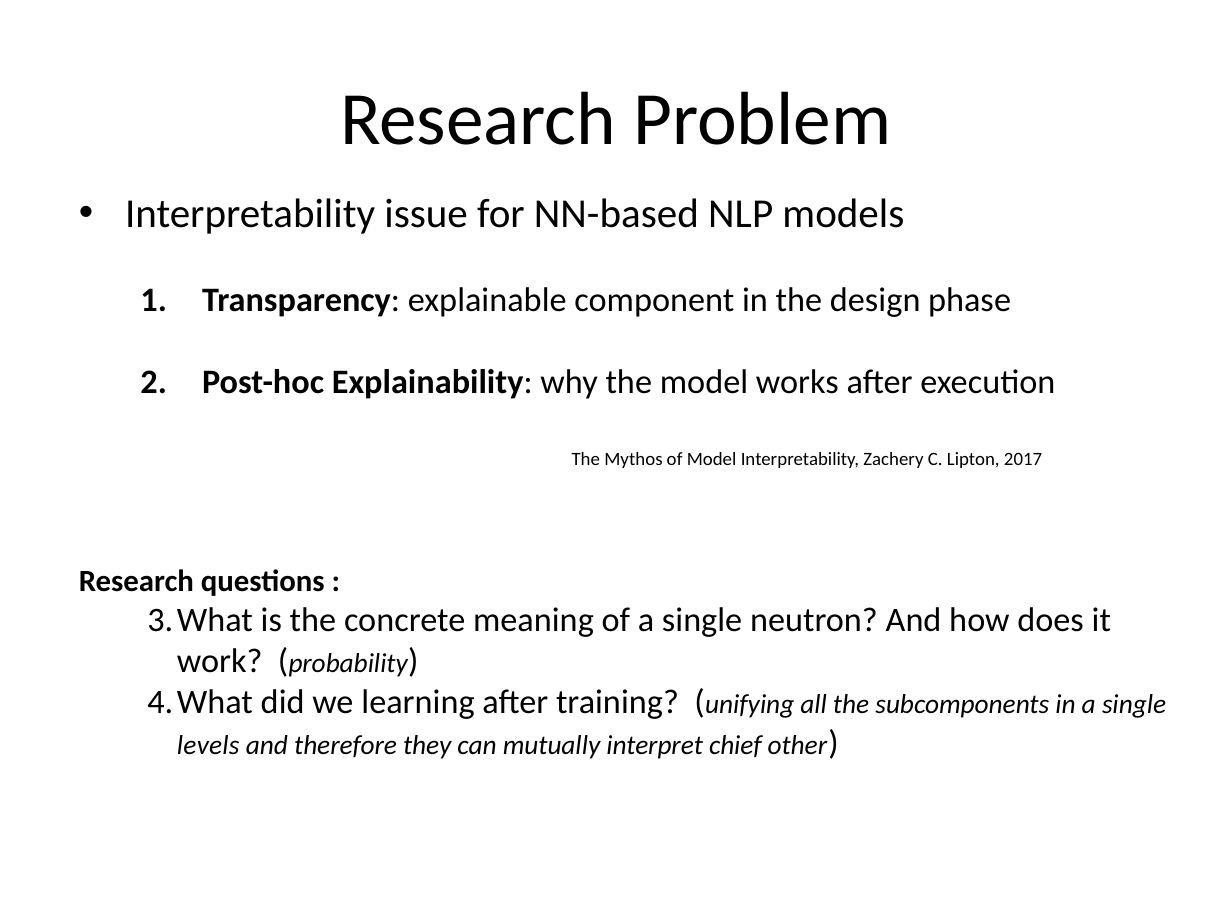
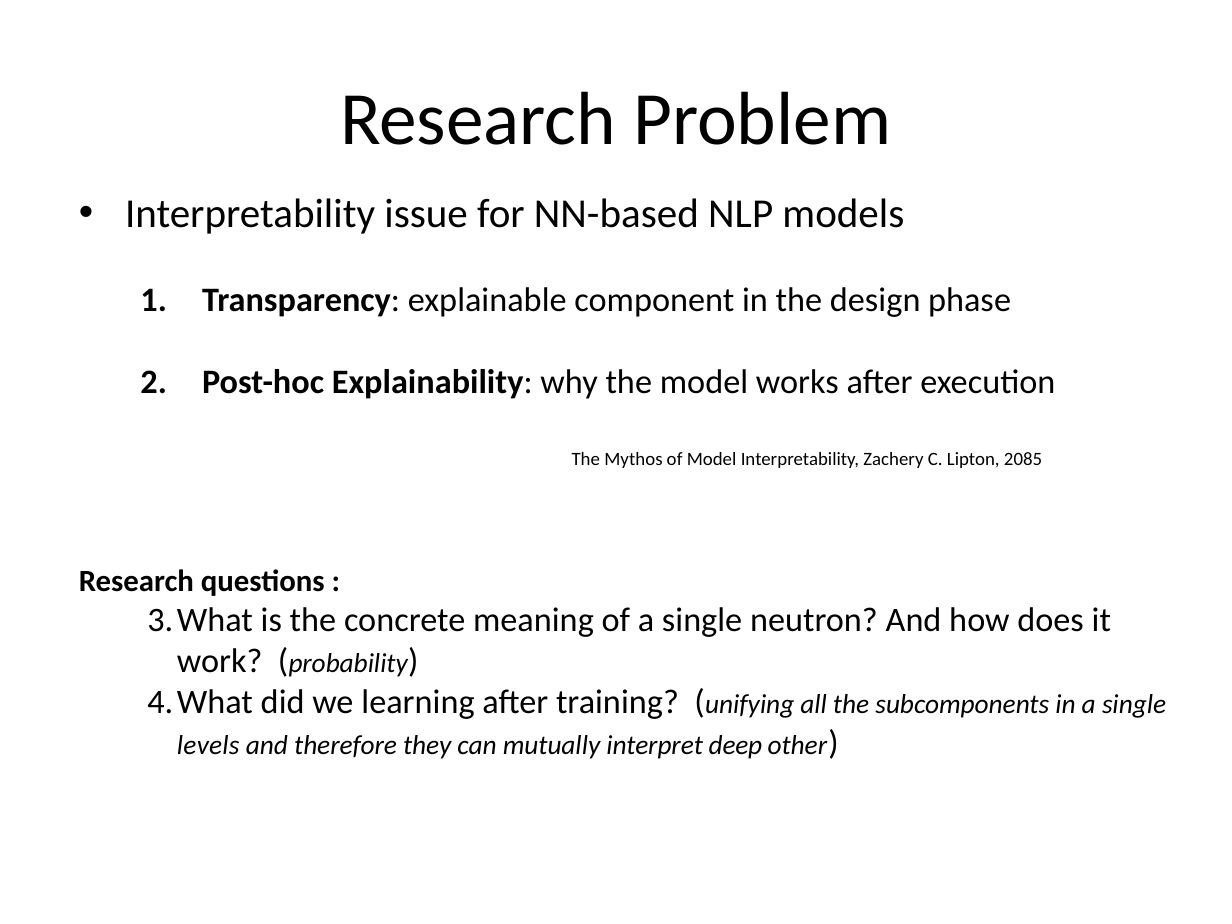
2017: 2017 -> 2085 (1023, 459)
chief: chief -> deep (735, 746)
